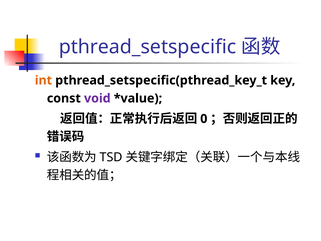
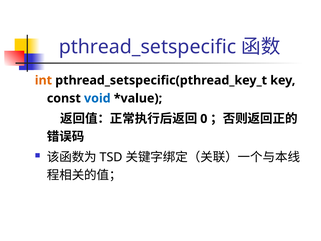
void colour: purple -> blue (97, 98)
